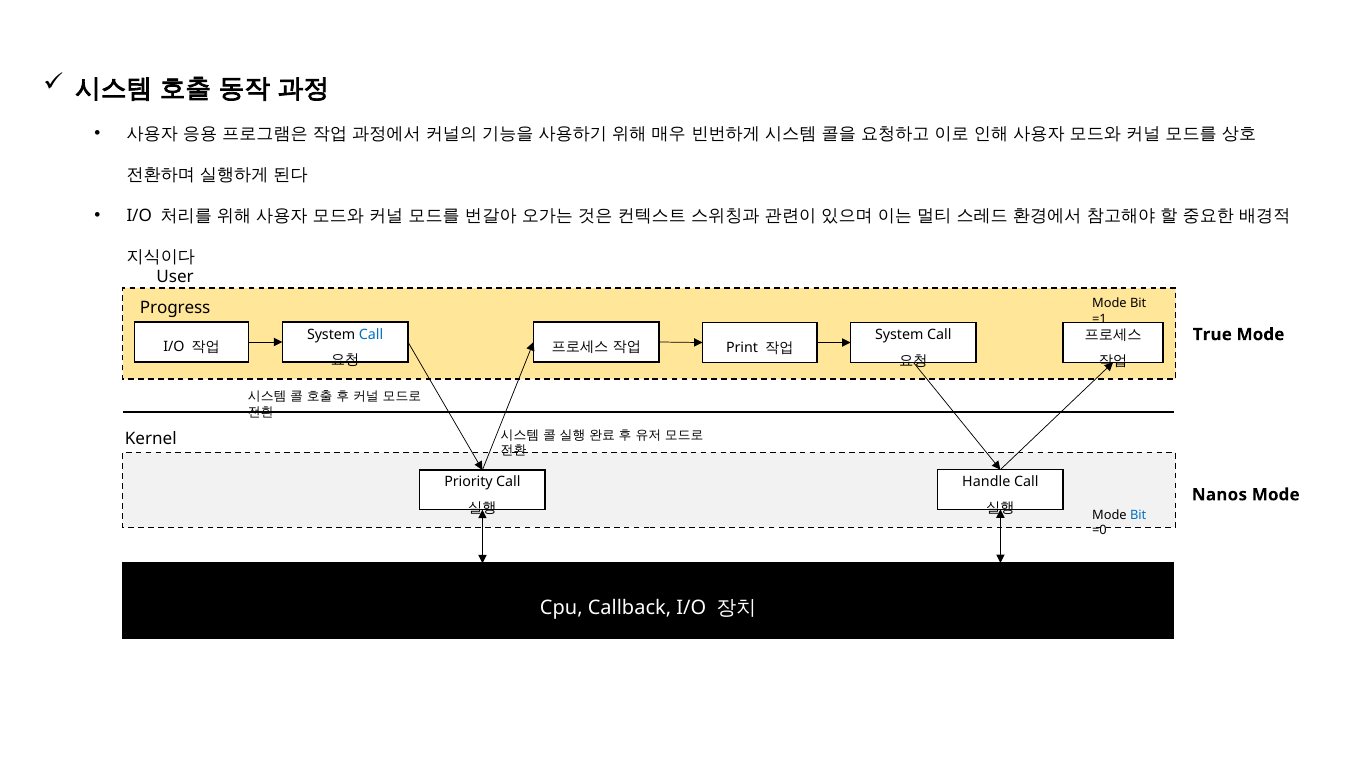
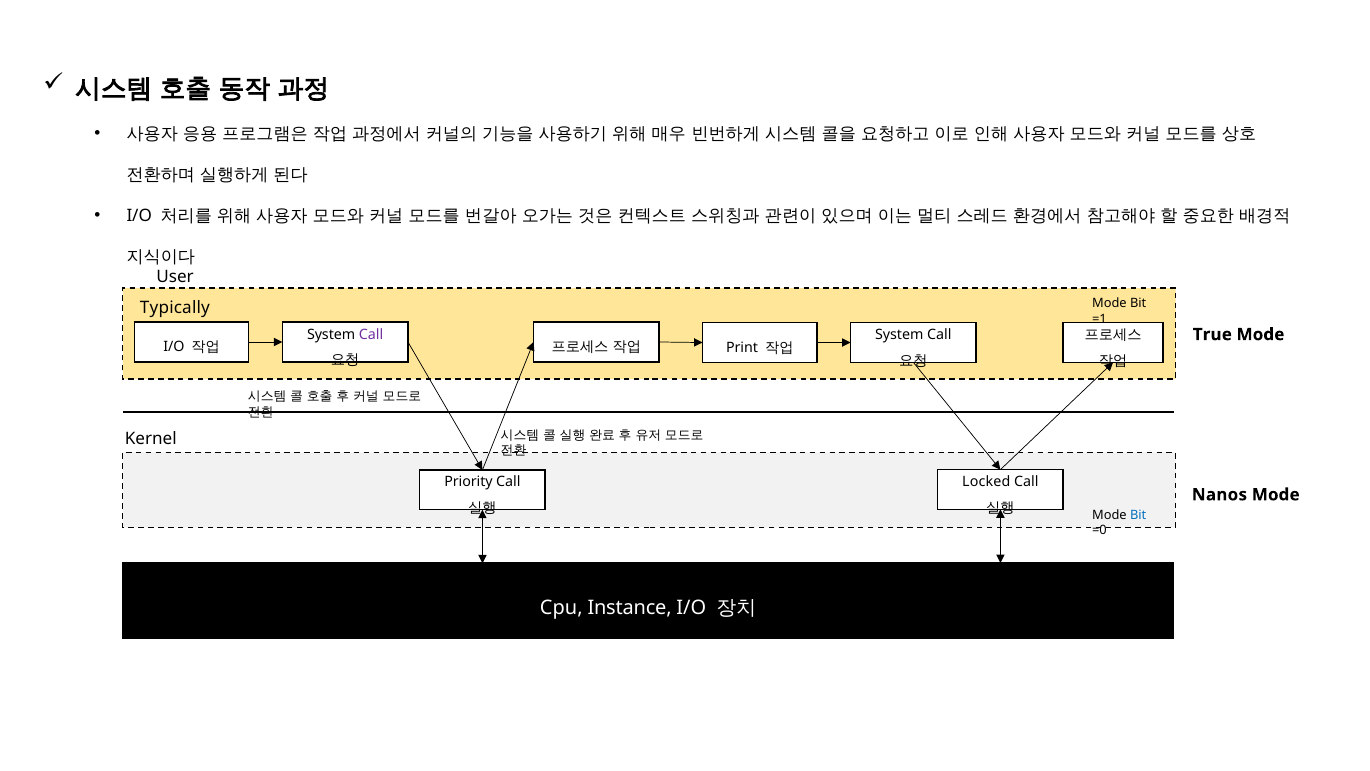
Progress: Progress -> Typically (175, 307)
Call colour: blue -> purple (371, 334)
Handle: Handle -> Locked (986, 482)
Callback: Callback -> Instance (630, 608)
